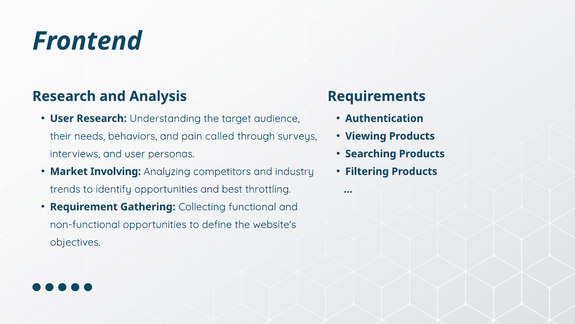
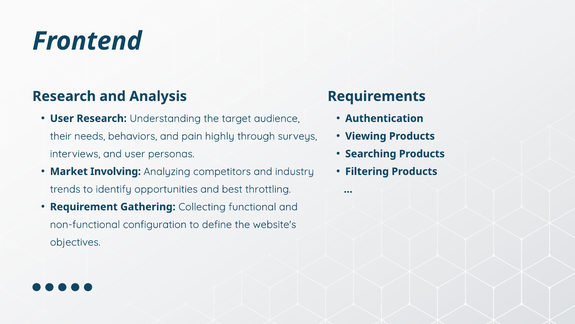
called: called -> highly (220, 136)
non-functional opportunities: opportunities -> configuration (155, 224)
